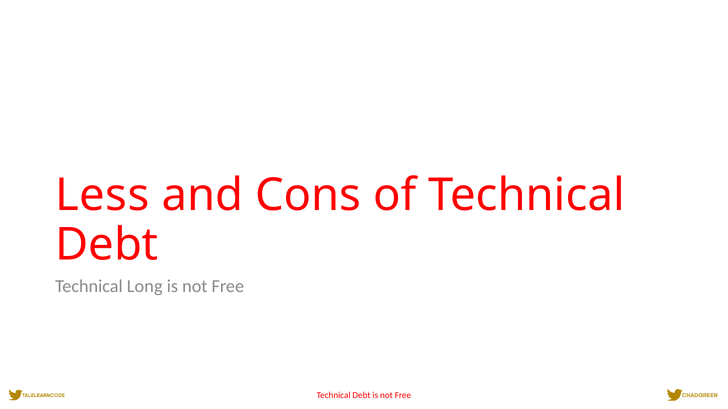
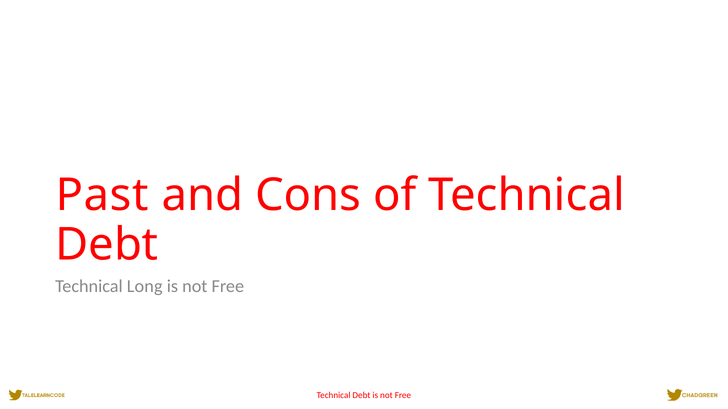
Less: Less -> Past (102, 196)
